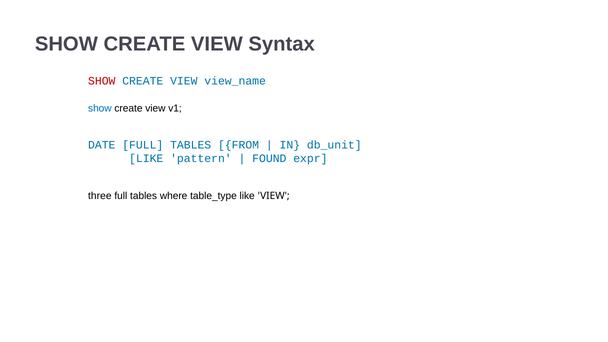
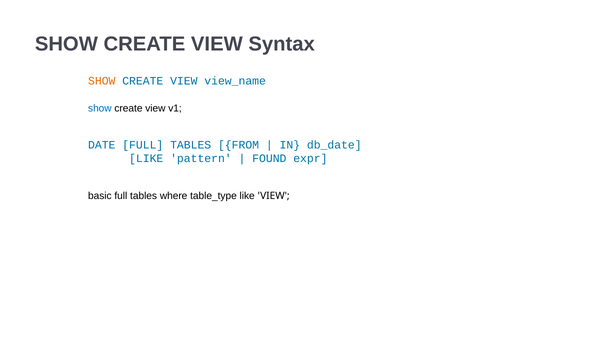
SHOW colour: red -> orange (102, 81)
db_unit: db_unit -> db_date (334, 145)
three: three -> basic (100, 196)
